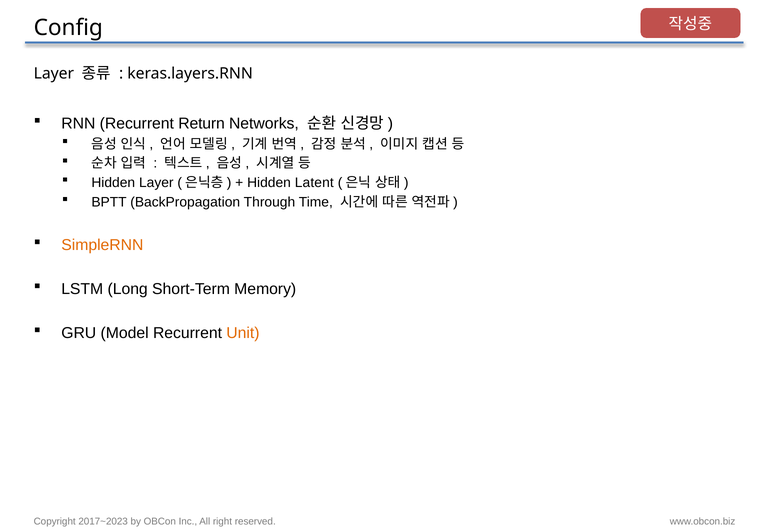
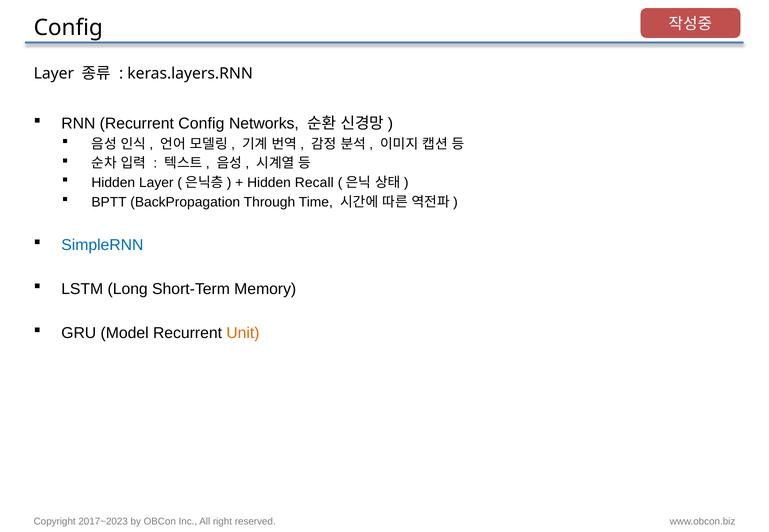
Recurrent Return: Return -> Config (201, 124)
Latent: Latent -> Recall (314, 183)
SimpleRNN colour: orange -> blue (102, 245)
